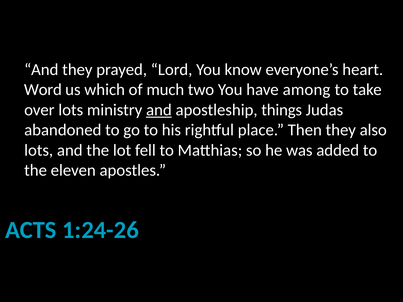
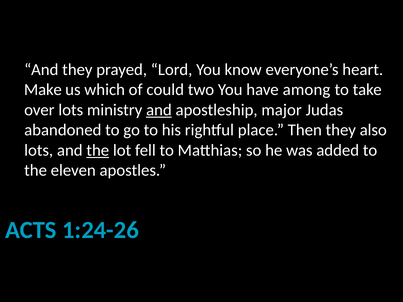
Word: Word -> Make (43, 90)
much: much -> could (165, 90)
things: things -> major (282, 110)
the underline: none -> present (98, 150)
